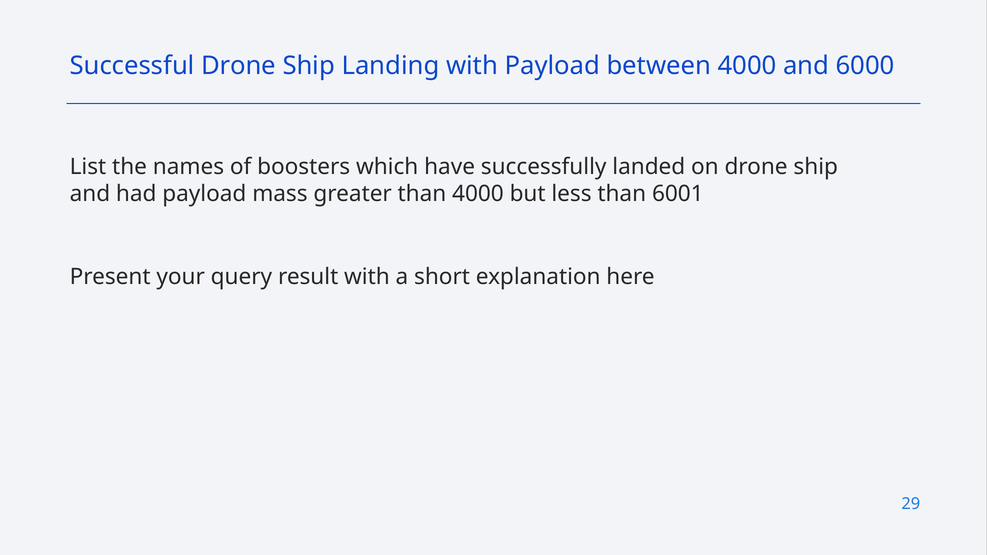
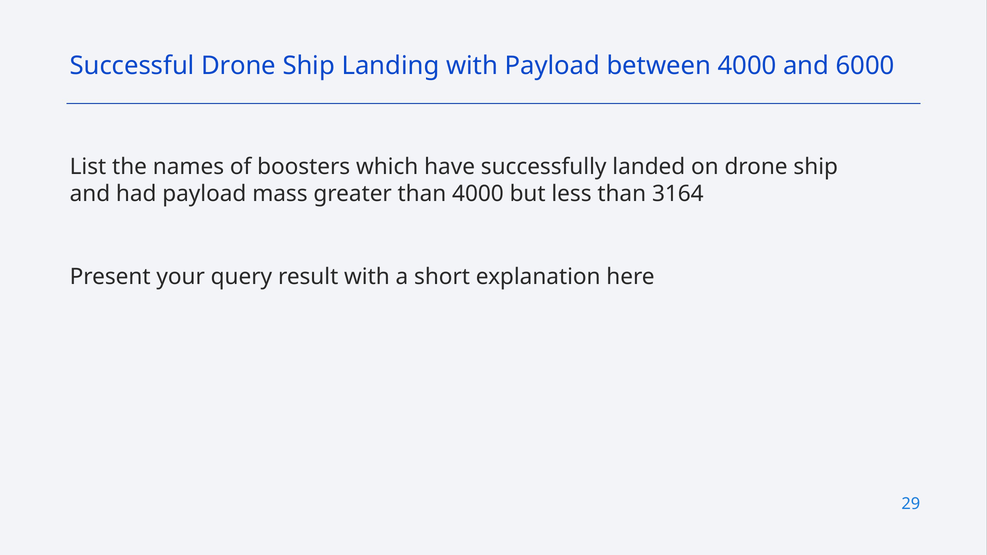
6001: 6001 -> 3164 (678, 194)
